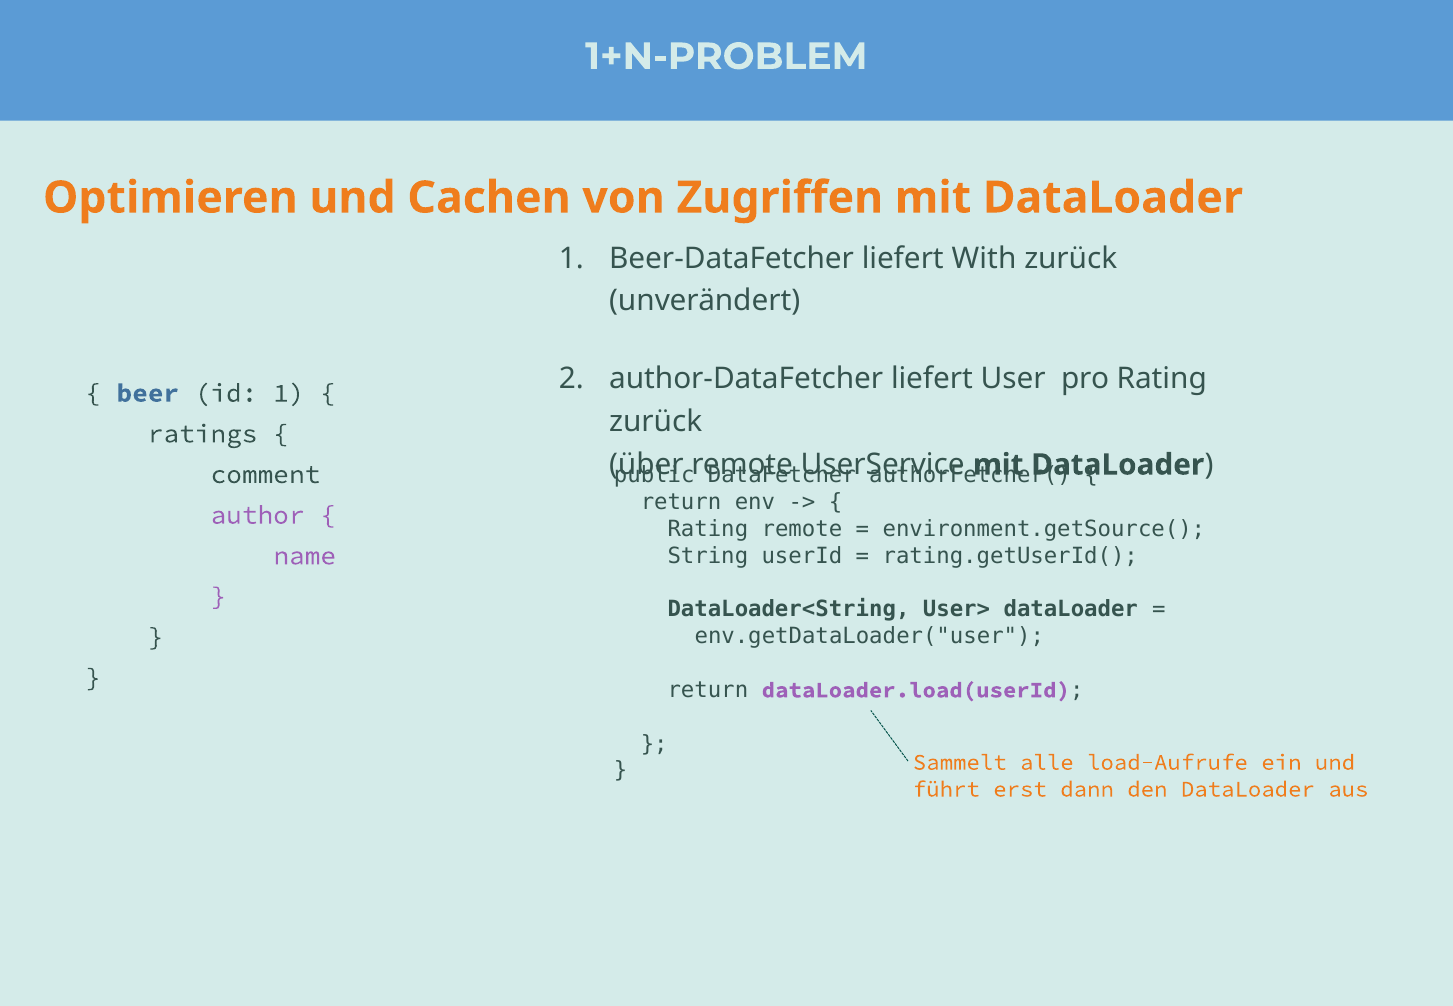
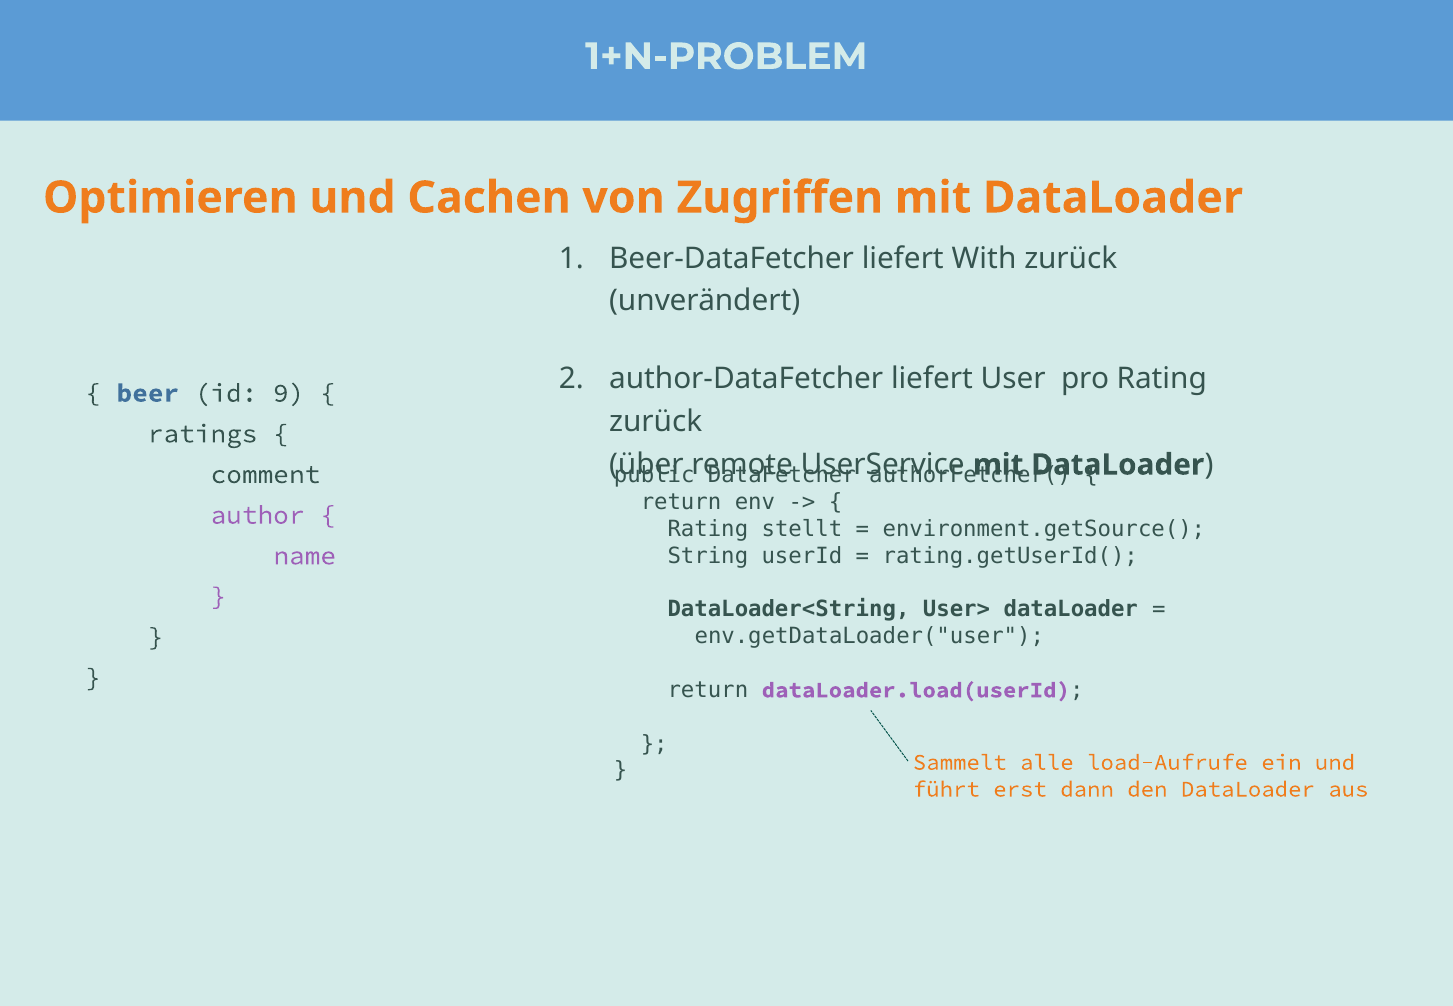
id 1: 1 -> 9 (289, 393)
Rating remote: remote -> stellt (802, 529)
